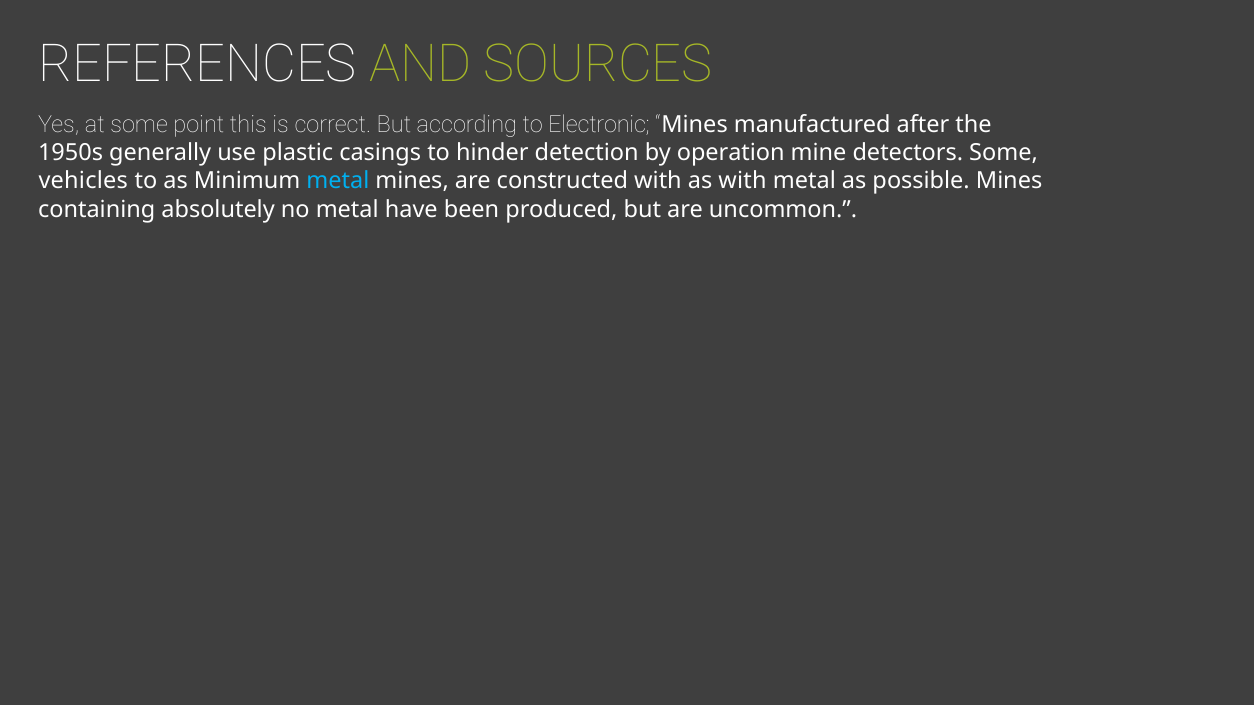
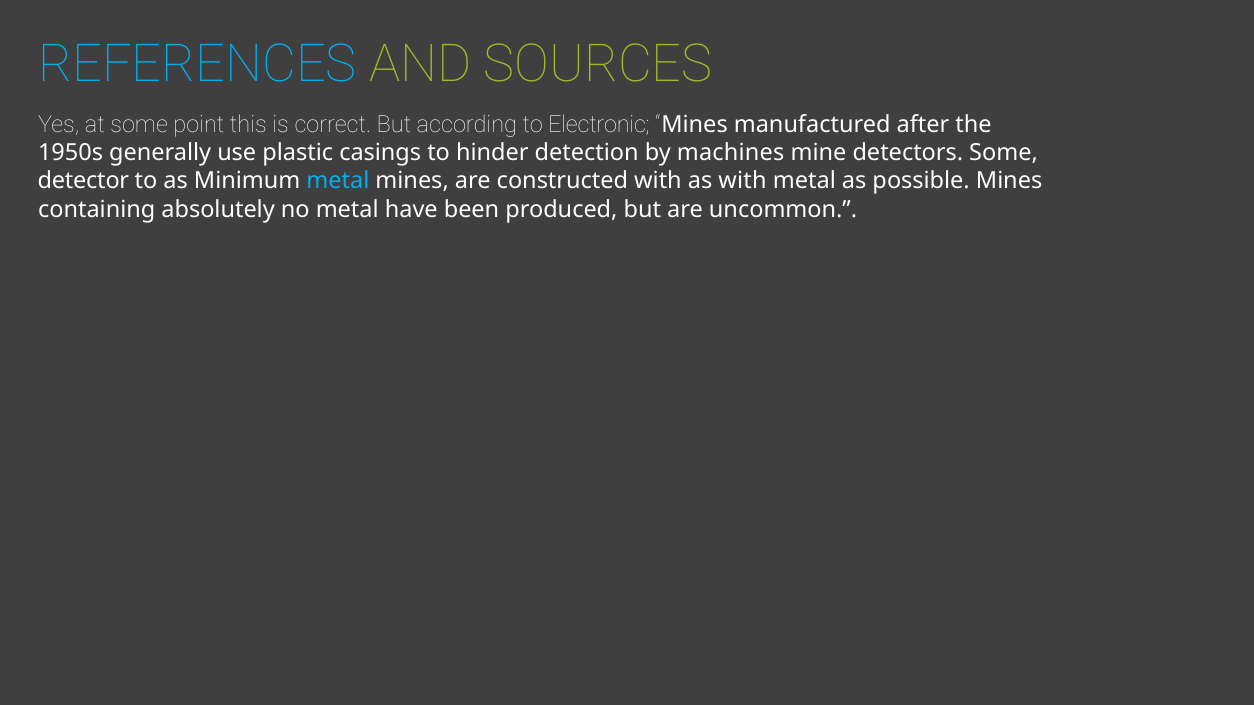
REFERENCES colour: white -> light blue (198, 64)
operation: operation -> machines (731, 153)
vehicles: vehicles -> detector (83, 181)
